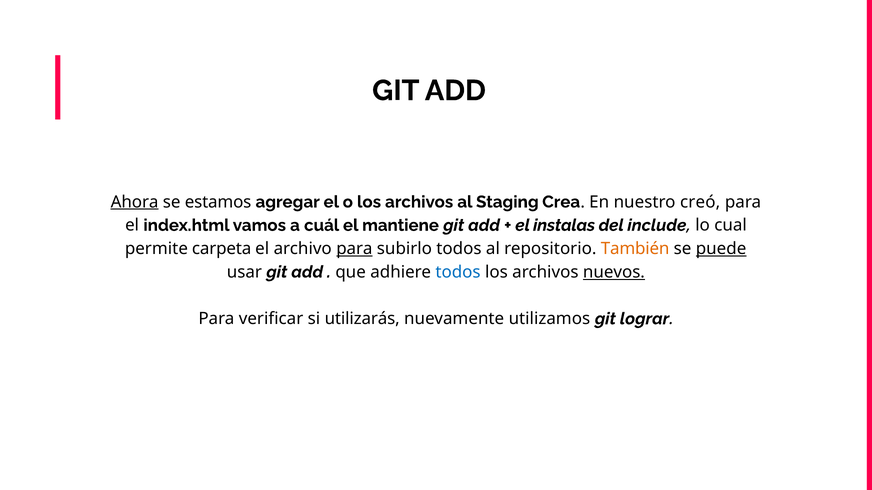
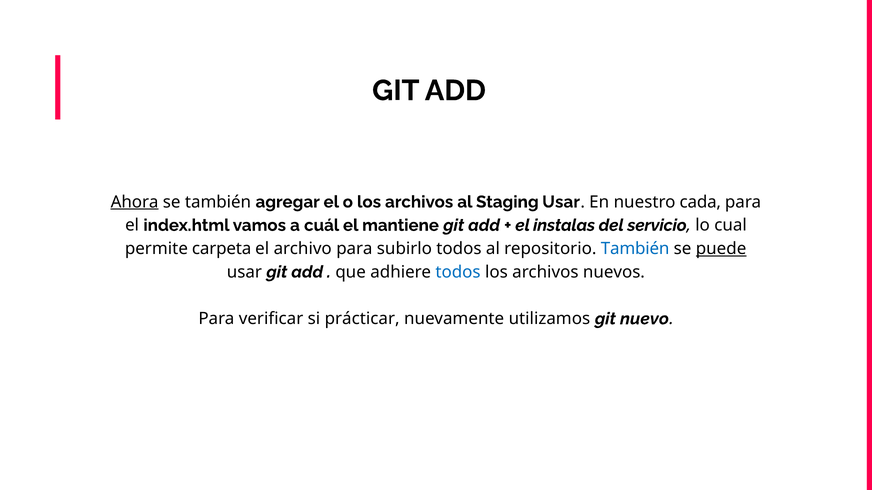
se estamos: estamos -> también (218, 202)
Staging Crea: Crea -> Usar (561, 202)
creó: creó -> cada (700, 202)
include: include -> servicio (657, 226)
para underline: present -> none (354, 249)
También colour: orange -> blue (635, 249)
nuevos underline: present -> none (614, 272)
utilizarás: utilizarás -> prácticar (362, 319)
lograr: lograr -> nuevo (644, 319)
